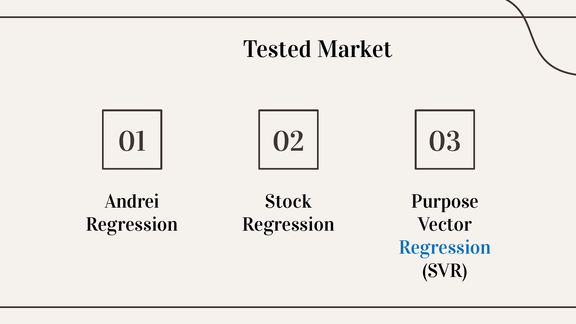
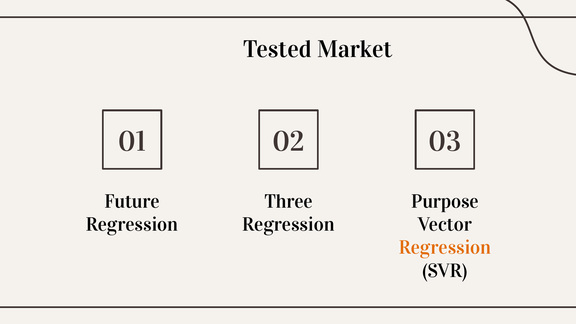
Andrei: Andrei -> Future (132, 202)
Stock: Stock -> Three (289, 202)
Regression colour: blue -> orange (445, 248)
